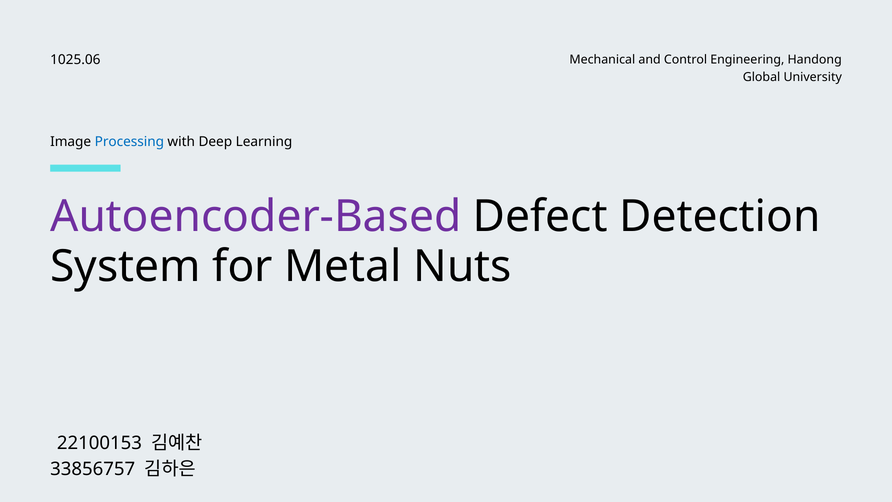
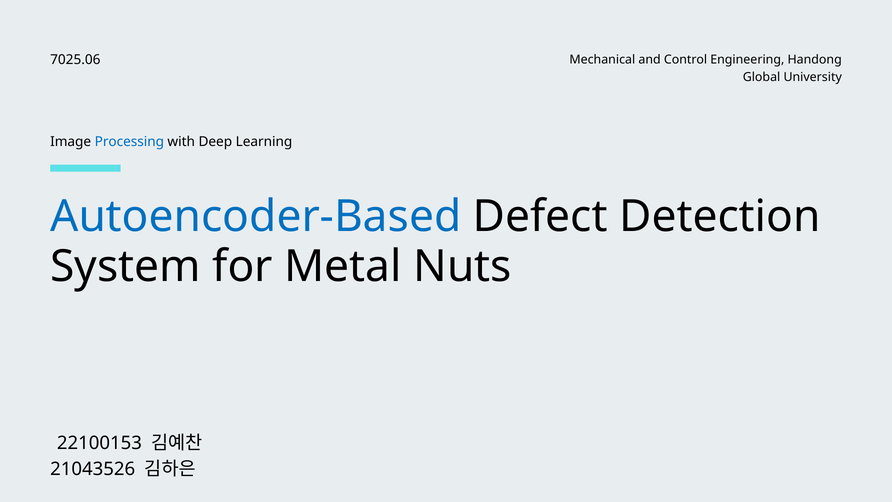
1025.06: 1025.06 -> 7025.06 (75, 60)
Autoencoder-Based colour: purple -> blue (256, 216)
33856757: 33856757 -> 21043526 (93, 469)
